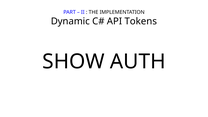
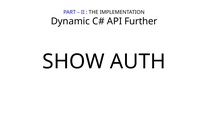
Tokens: Tokens -> Further (141, 21)
